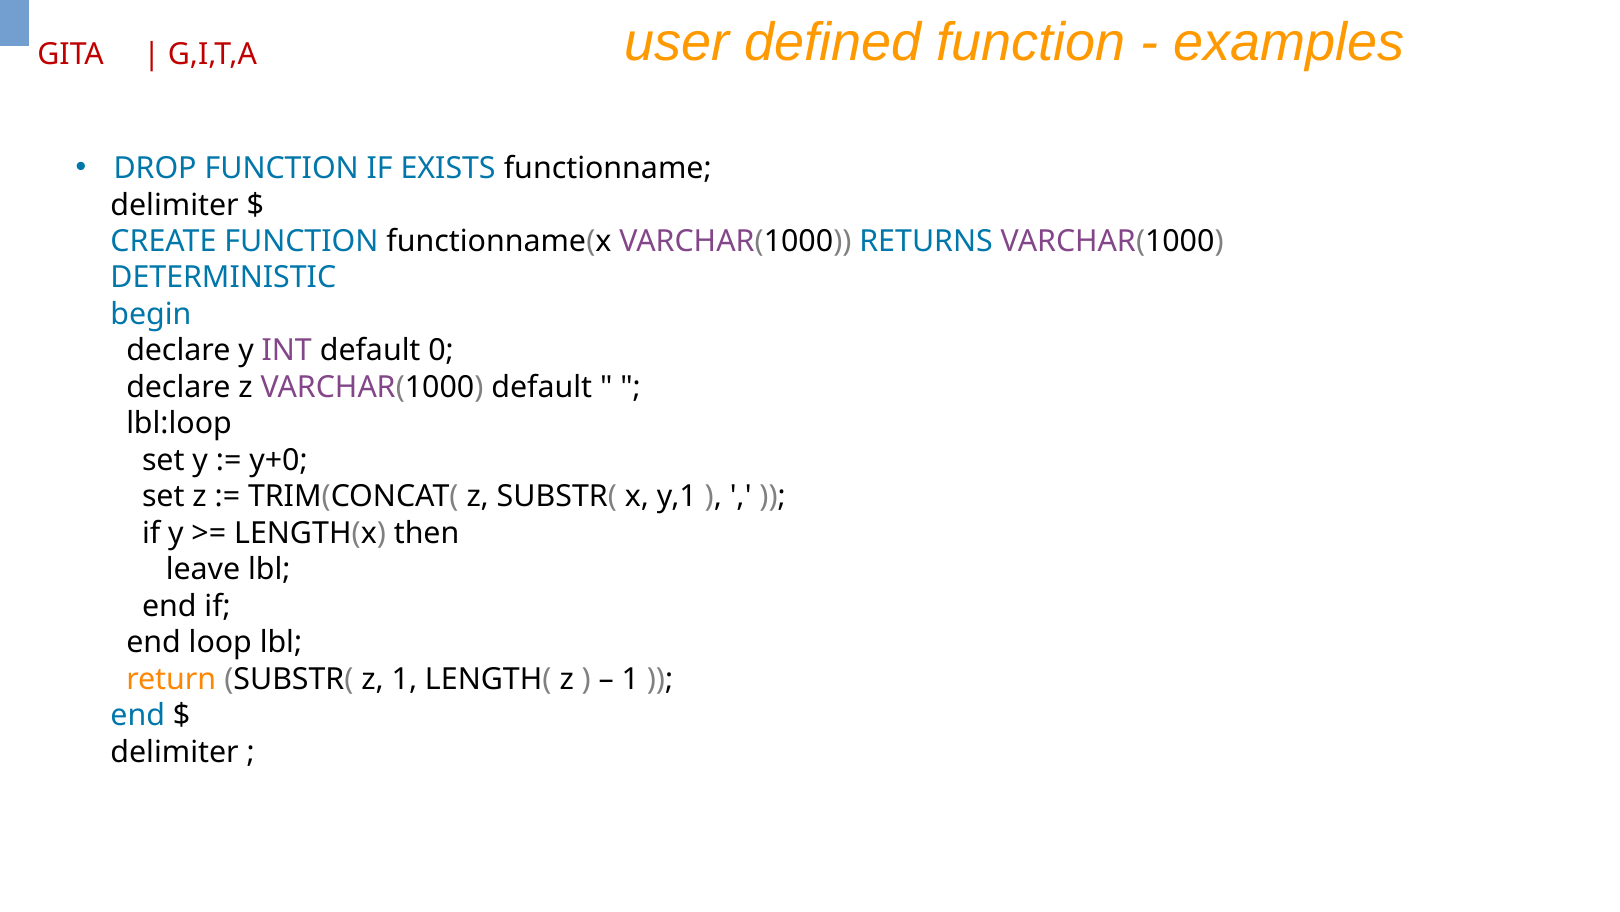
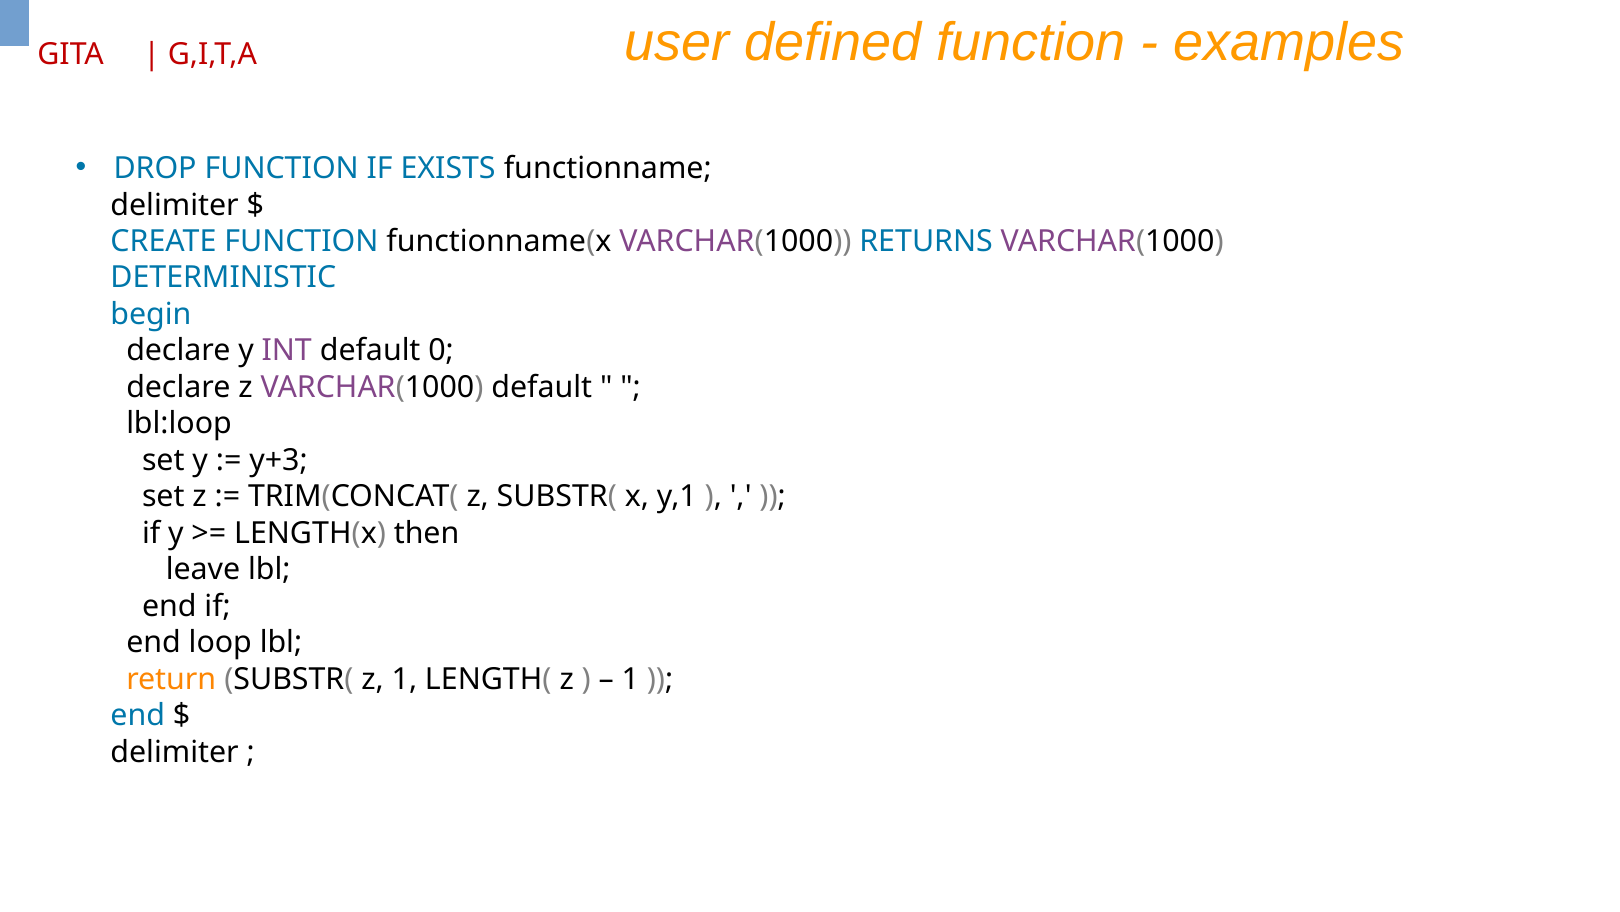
y+0: y+0 -> y+3 (278, 460)
